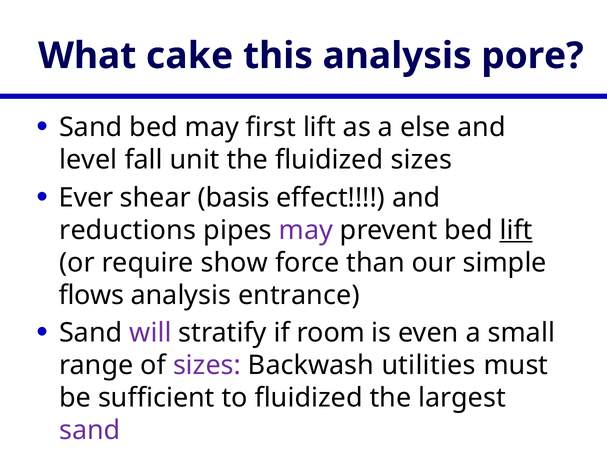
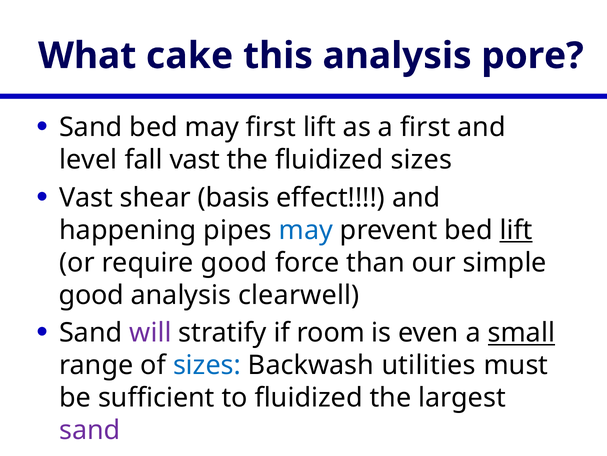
a else: else -> first (425, 127)
fall unit: unit -> vast (195, 160)
Ever: Ever -> Vast (86, 198)
reductions: reductions -> happening (128, 230)
may colour: purple -> blue (306, 230)
require show: show -> good (234, 262)
flows: flows -> good (92, 295)
entrance: entrance -> clearwell (299, 295)
small underline: none -> present (521, 332)
sizes colour: purple -> blue (207, 365)
